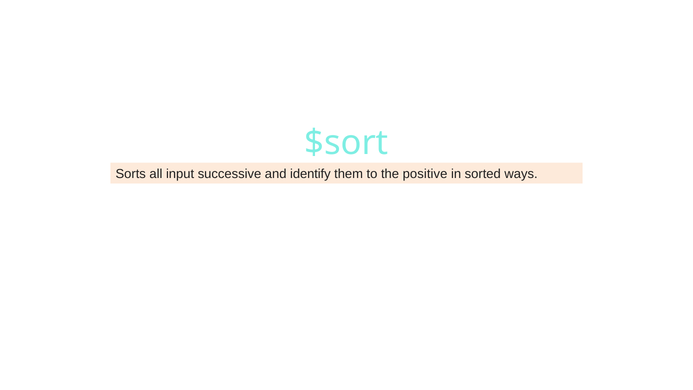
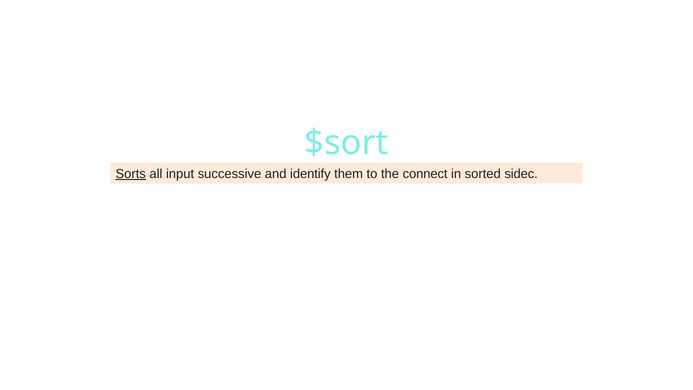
Sorts underline: none -> present (131, 174)
positive: positive -> connect (425, 174)
ways: ways -> sidec (521, 174)
